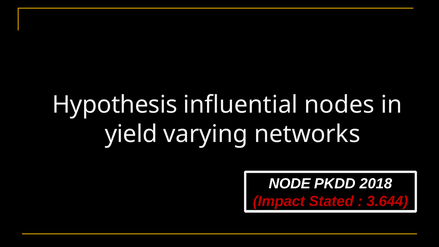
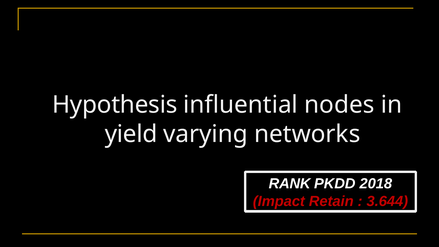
NODE: NODE -> RANK (290, 184)
Stated: Stated -> Retain (331, 201)
